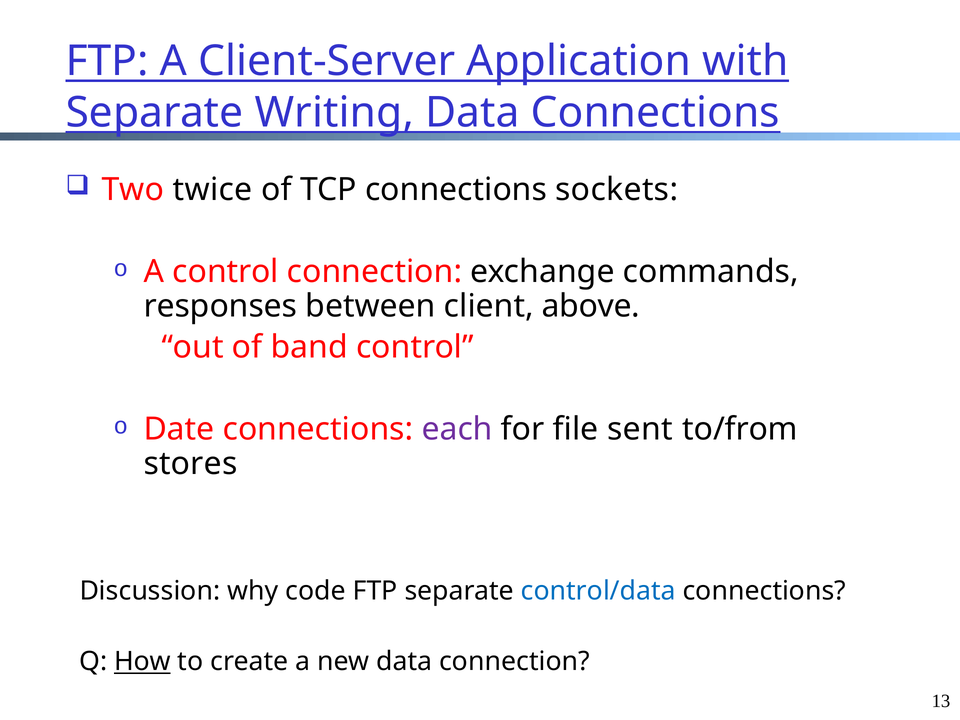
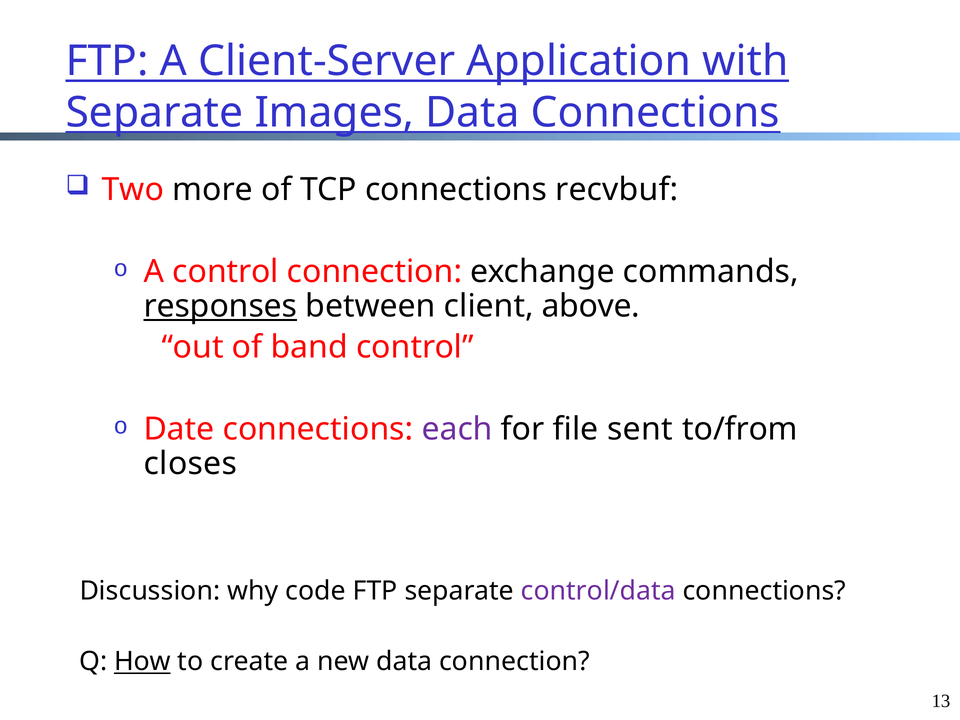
Writing: Writing -> Images (334, 113)
twice: twice -> more (213, 190)
sockets: sockets -> recvbuf (617, 190)
responses underline: none -> present (220, 306)
stores: stores -> closes (190, 464)
control/data colour: blue -> purple (598, 591)
